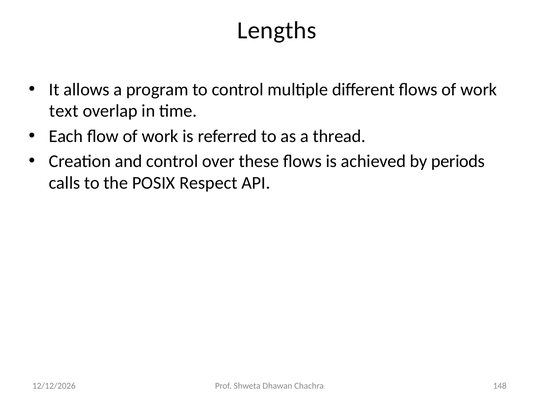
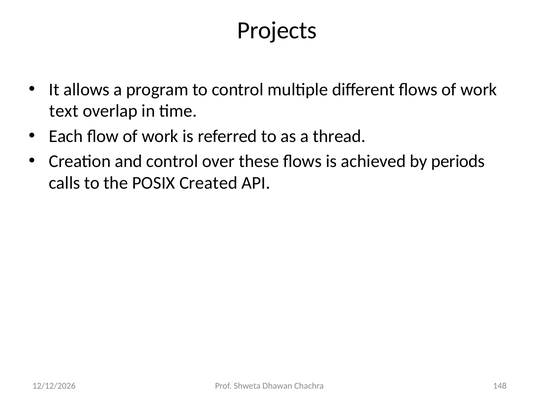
Lengths: Lengths -> Projects (277, 30)
Respect: Respect -> Created (208, 183)
